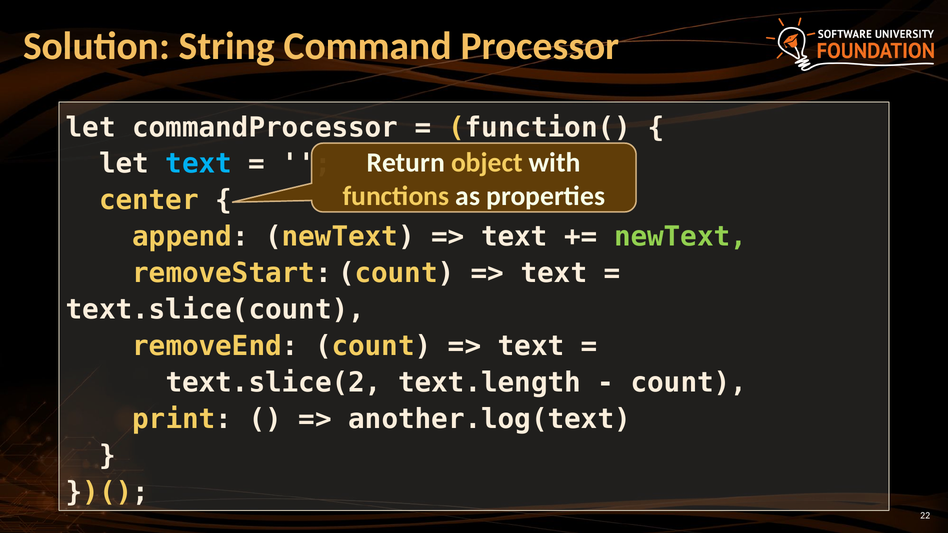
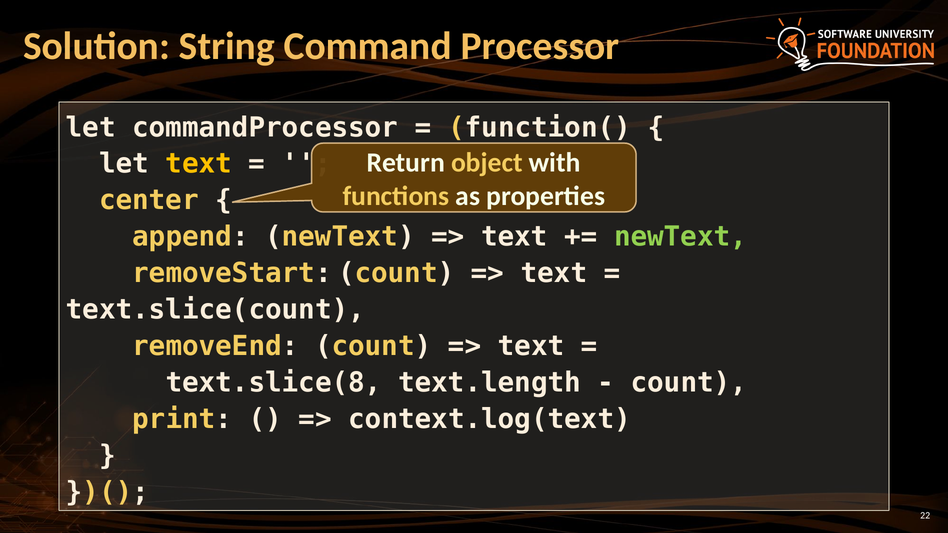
text colour: light blue -> yellow (199, 164)
text.slice(2: text.slice(2 -> text.slice(8 (274, 383)
another.log(text: another.log(text -> context.log(text (490, 420)
